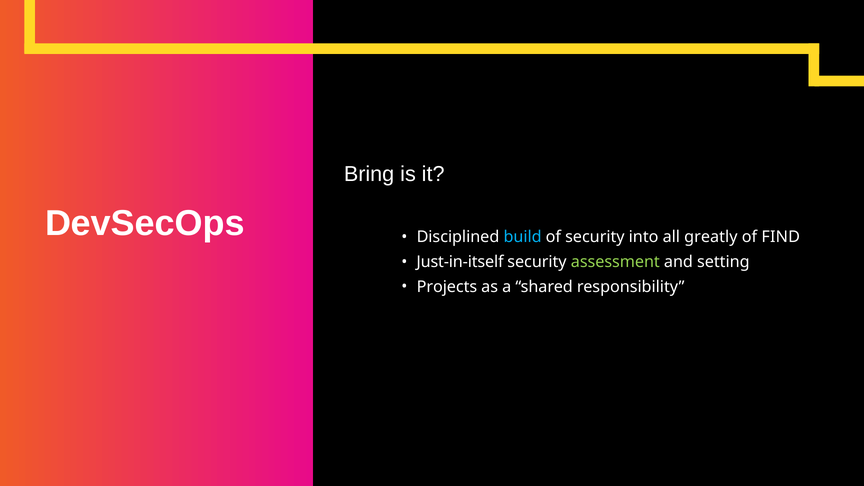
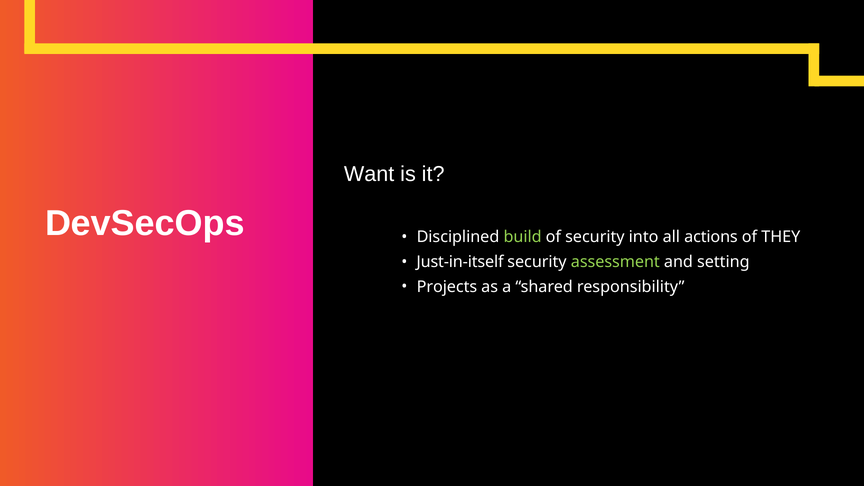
Bring: Bring -> Want (369, 174)
build colour: light blue -> light green (523, 237)
greatly: greatly -> actions (711, 237)
FIND: FIND -> THEY (781, 237)
